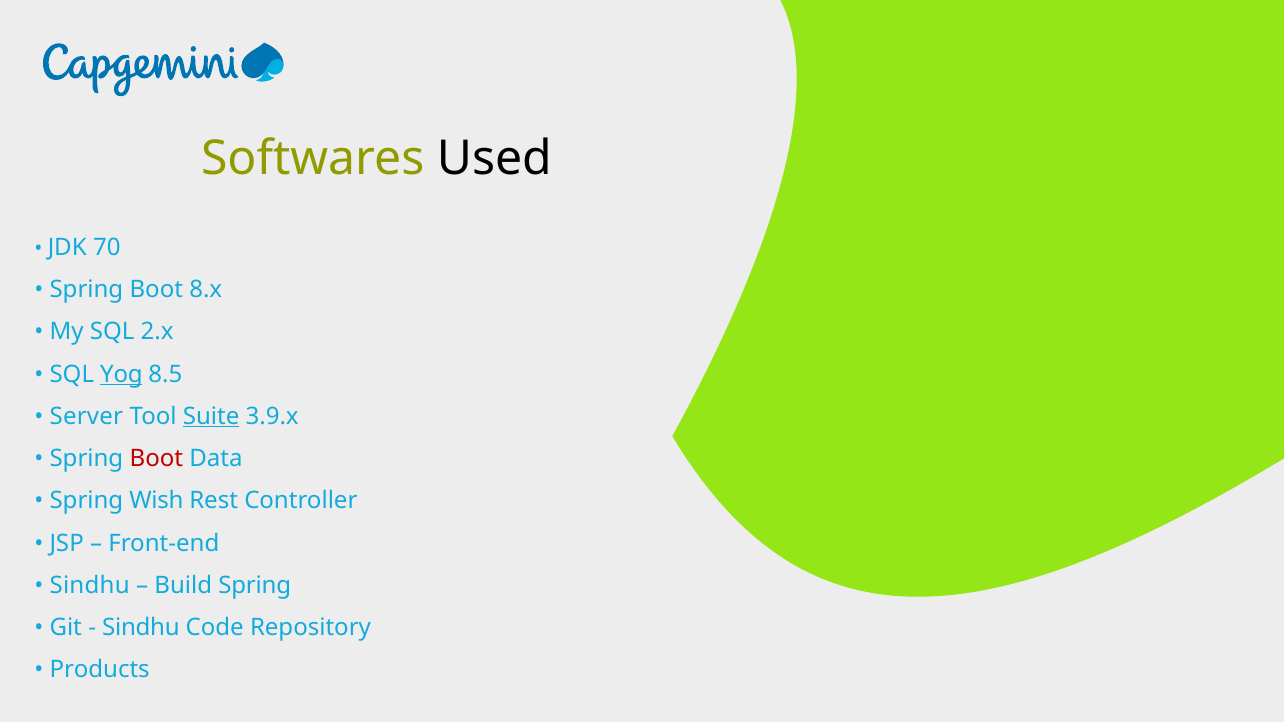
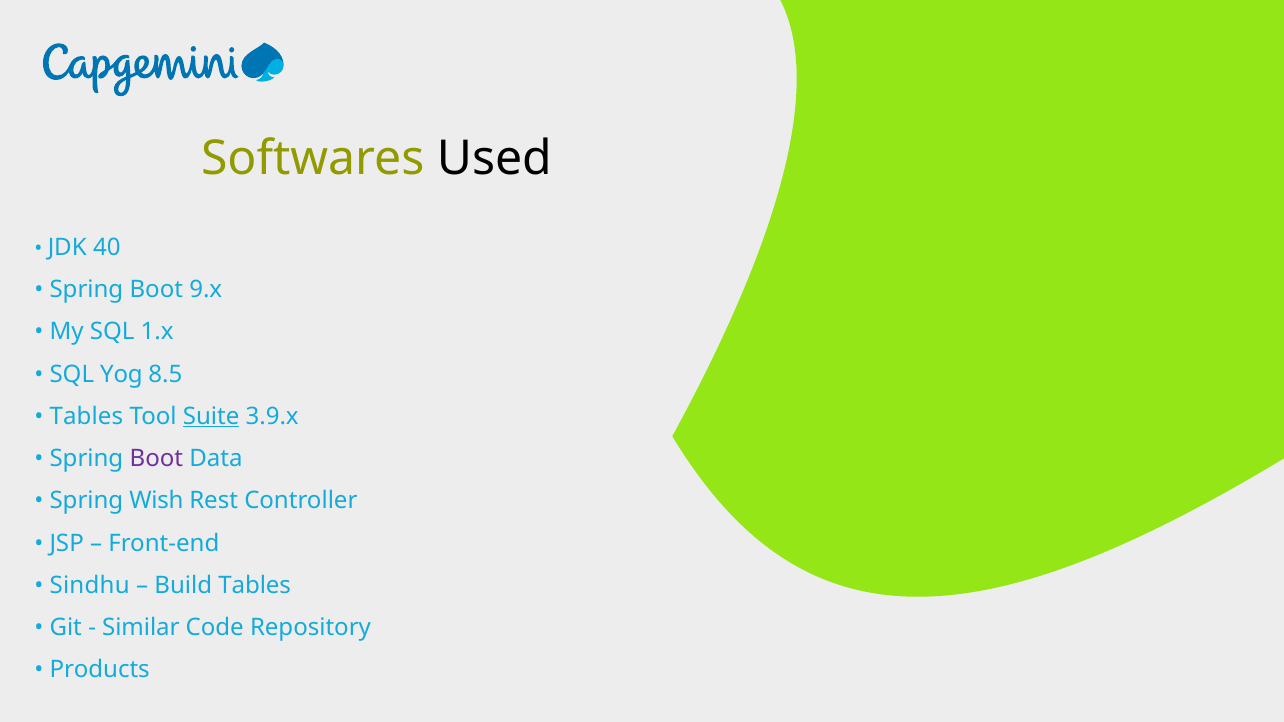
70: 70 -> 40 (107, 247)
8.x: 8.x -> 9.x (206, 290)
2.x: 2.x -> 1.x (157, 332)
Yog underline: present -> none (121, 374)
Server: Server -> Tables (86, 416)
Boot colour: red -> purple (156, 459)
Build Spring: Spring -> Tables (255, 586)
Sindhu: Sindhu -> Similar (141, 628)
